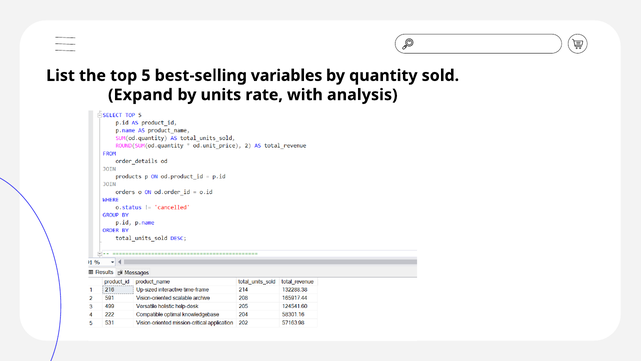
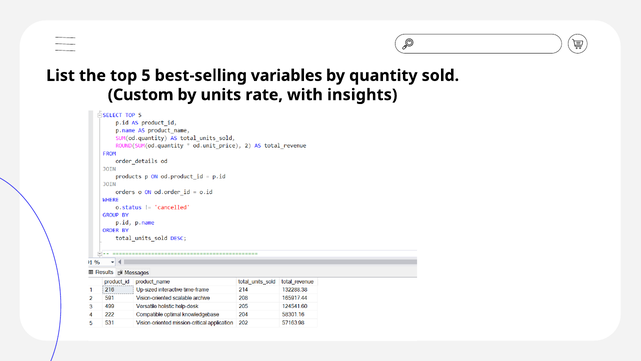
Expand: Expand -> Custom (141, 95)
analysis: analysis -> insights (362, 95)
